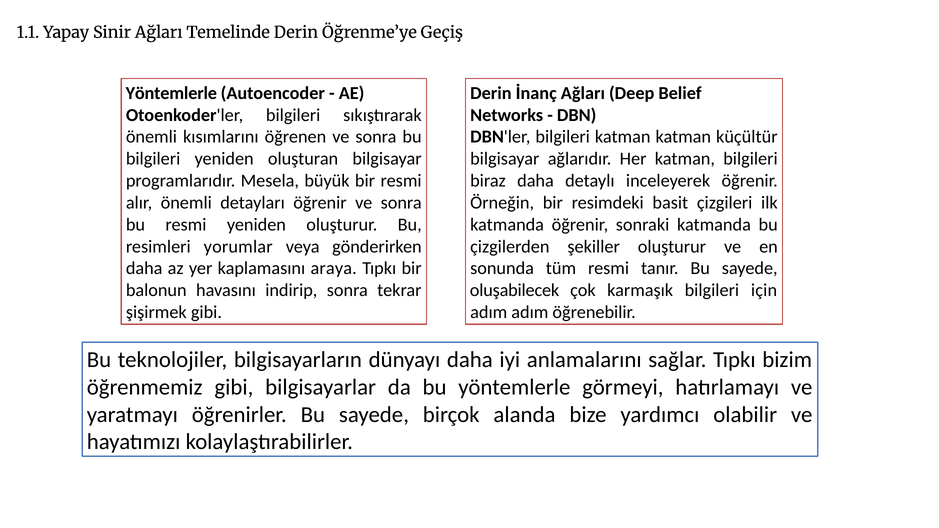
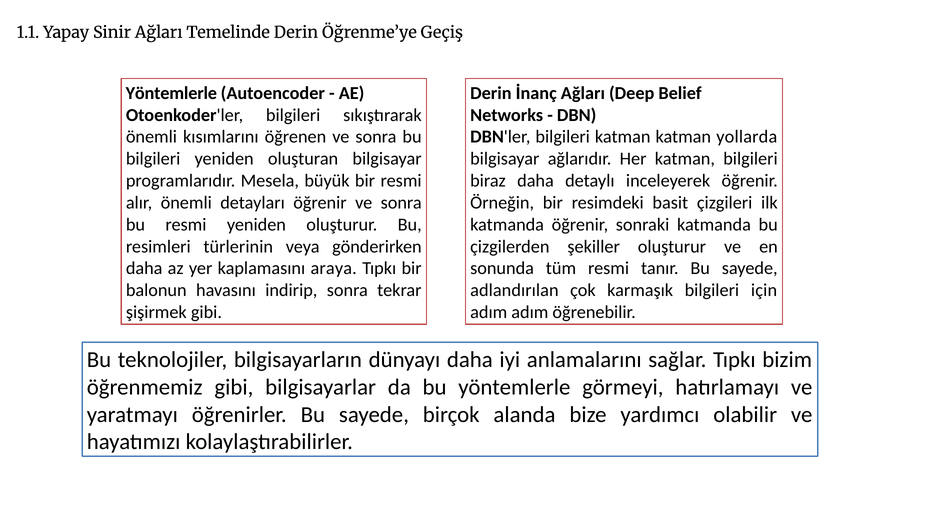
küçültür: küçültür -> yollarda (747, 137)
yorumlar: yorumlar -> türlerinin (238, 247)
oluşabilecek: oluşabilecek -> adlandırılan (514, 290)
